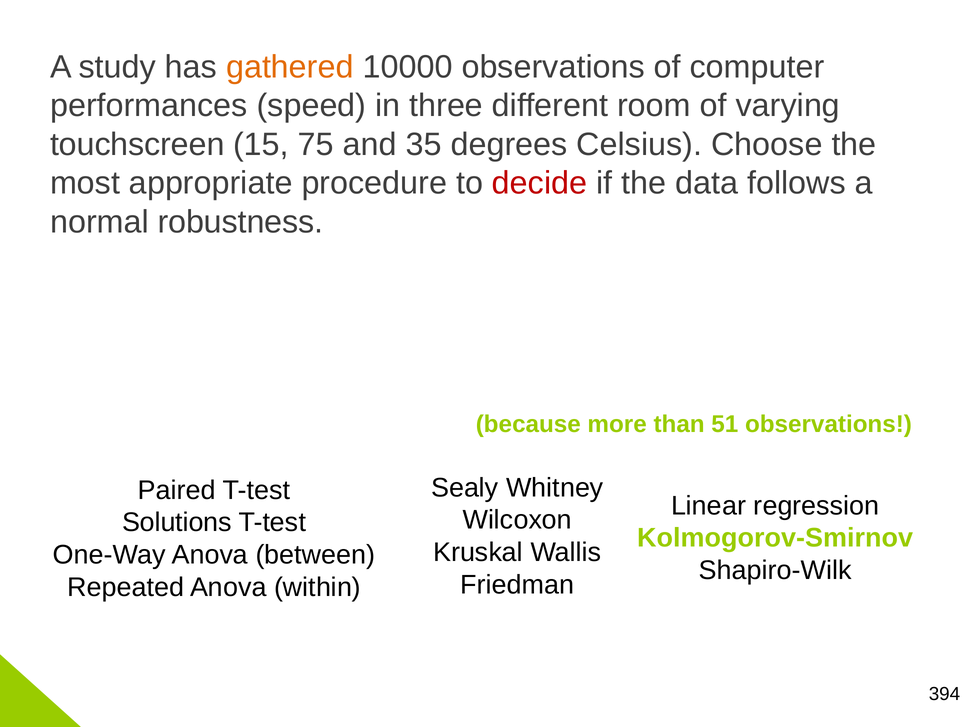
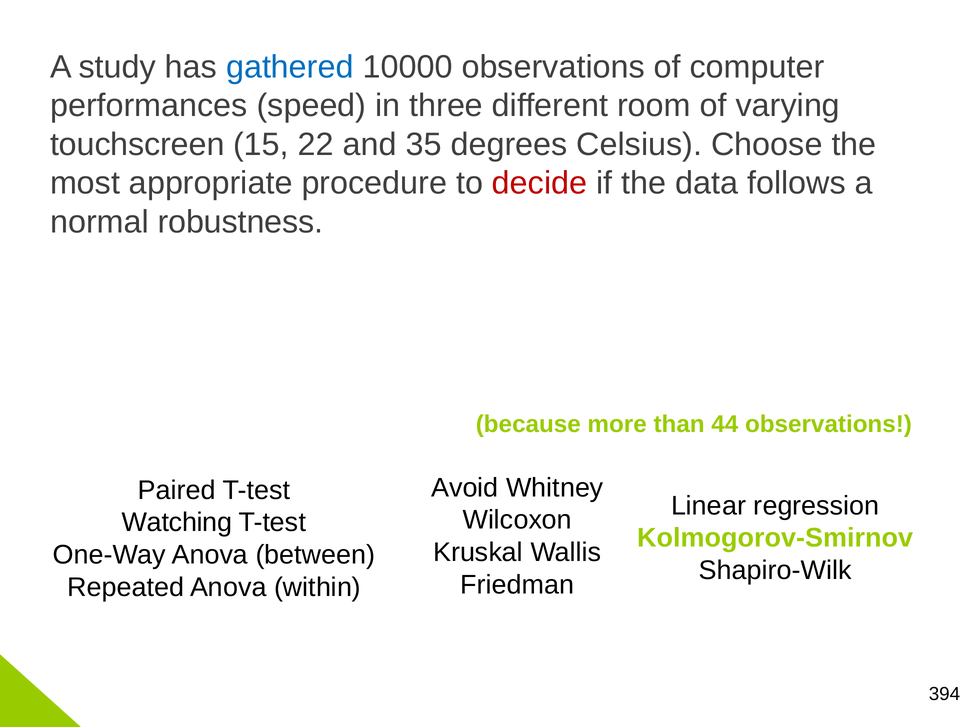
gathered colour: orange -> blue (290, 67)
75: 75 -> 22 (316, 145)
51: 51 -> 44 (725, 424)
Sealy: Sealy -> Avoid (465, 488)
Solutions: Solutions -> Watching (177, 523)
